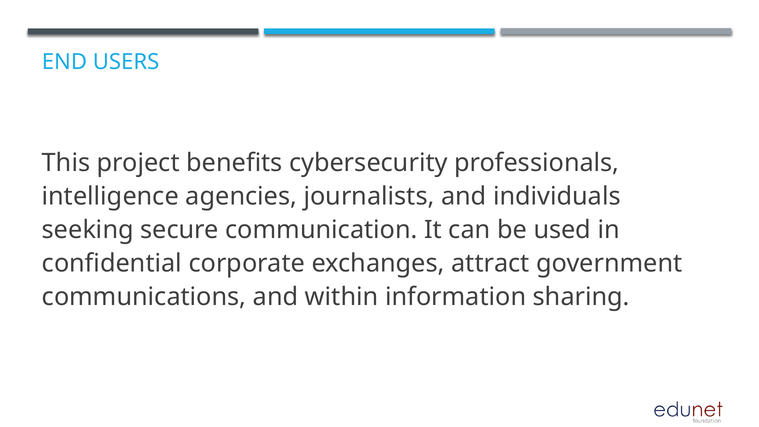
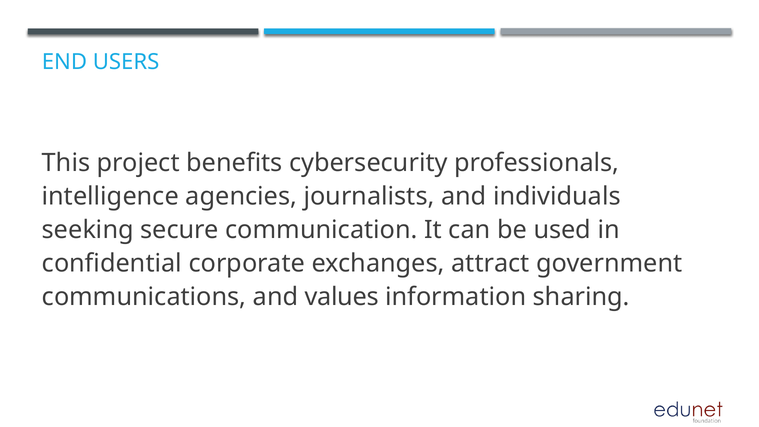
within: within -> values (342, 297)
